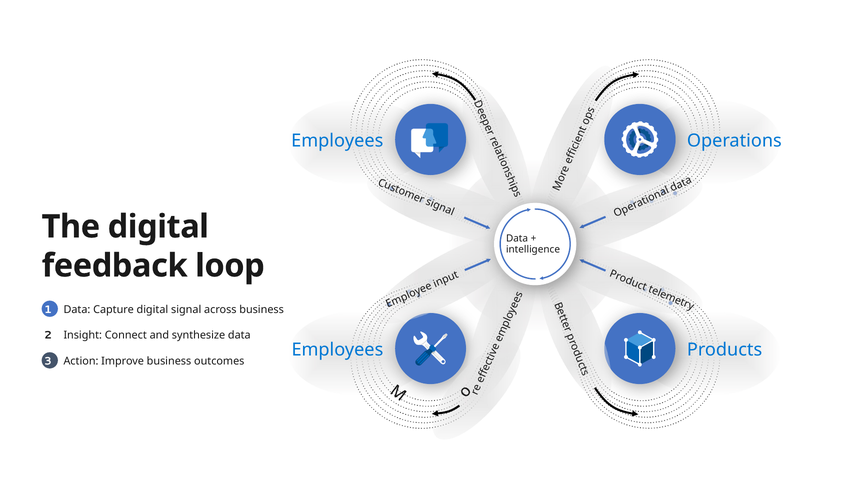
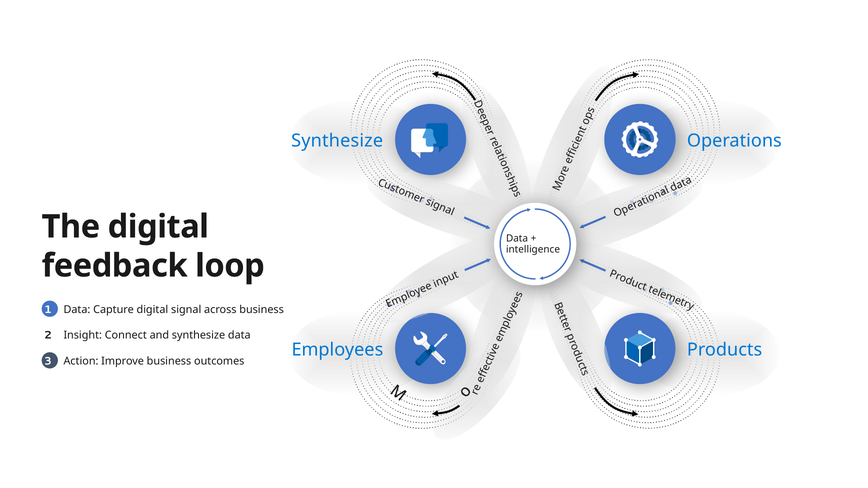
Employees: Employees -> Synthesize (337, 141)
